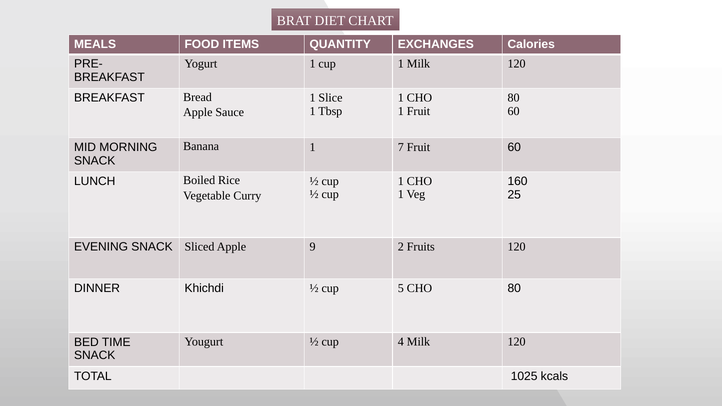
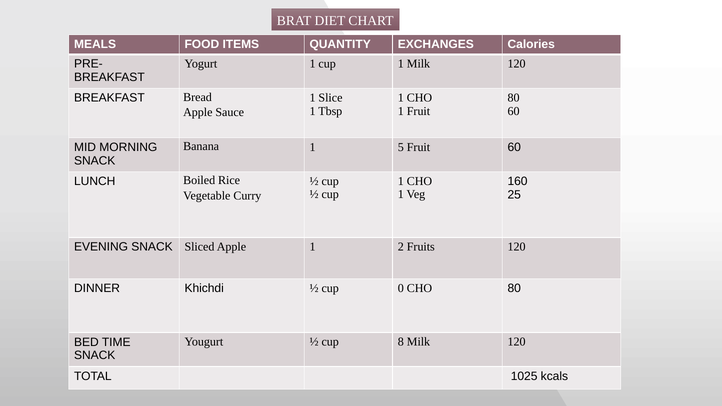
7: 7 -> 5 (401, 147)
Apple 9: 9 -> 1 (313, 247)
5: 5 -> 0 (401, 288)
4: 4 -> 8 (401, 342)
